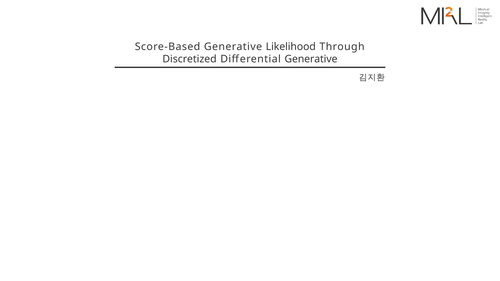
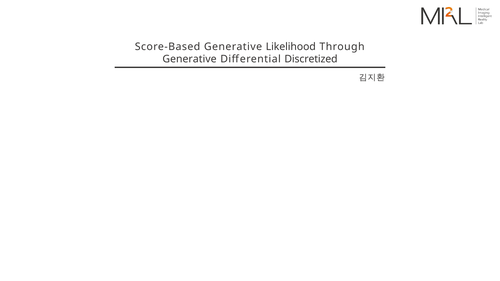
Discretized: Discretized -> Generative (190, 59)
Differential Generative: Generative -> Discretized (311, 59)
